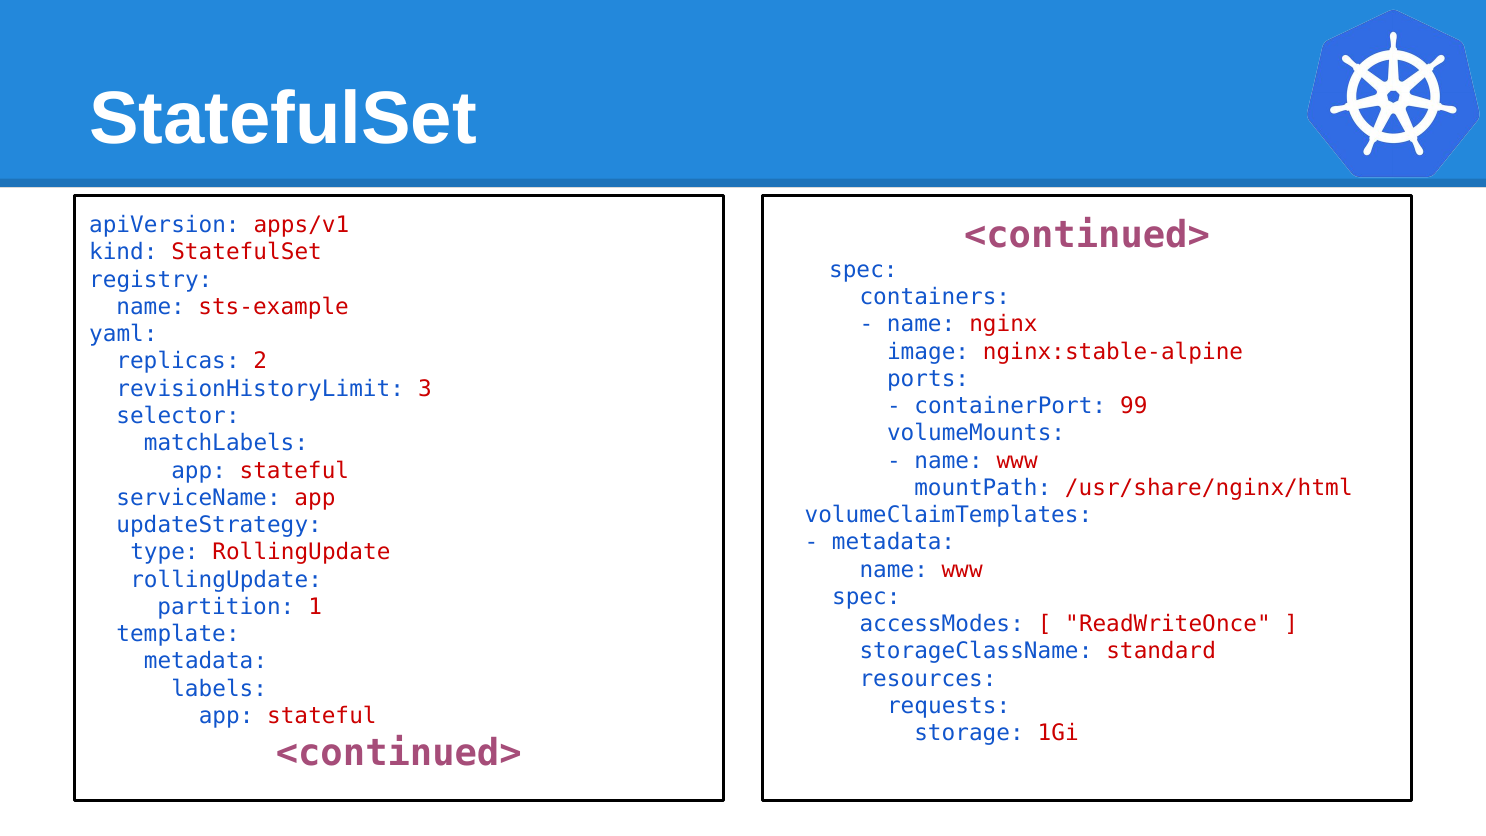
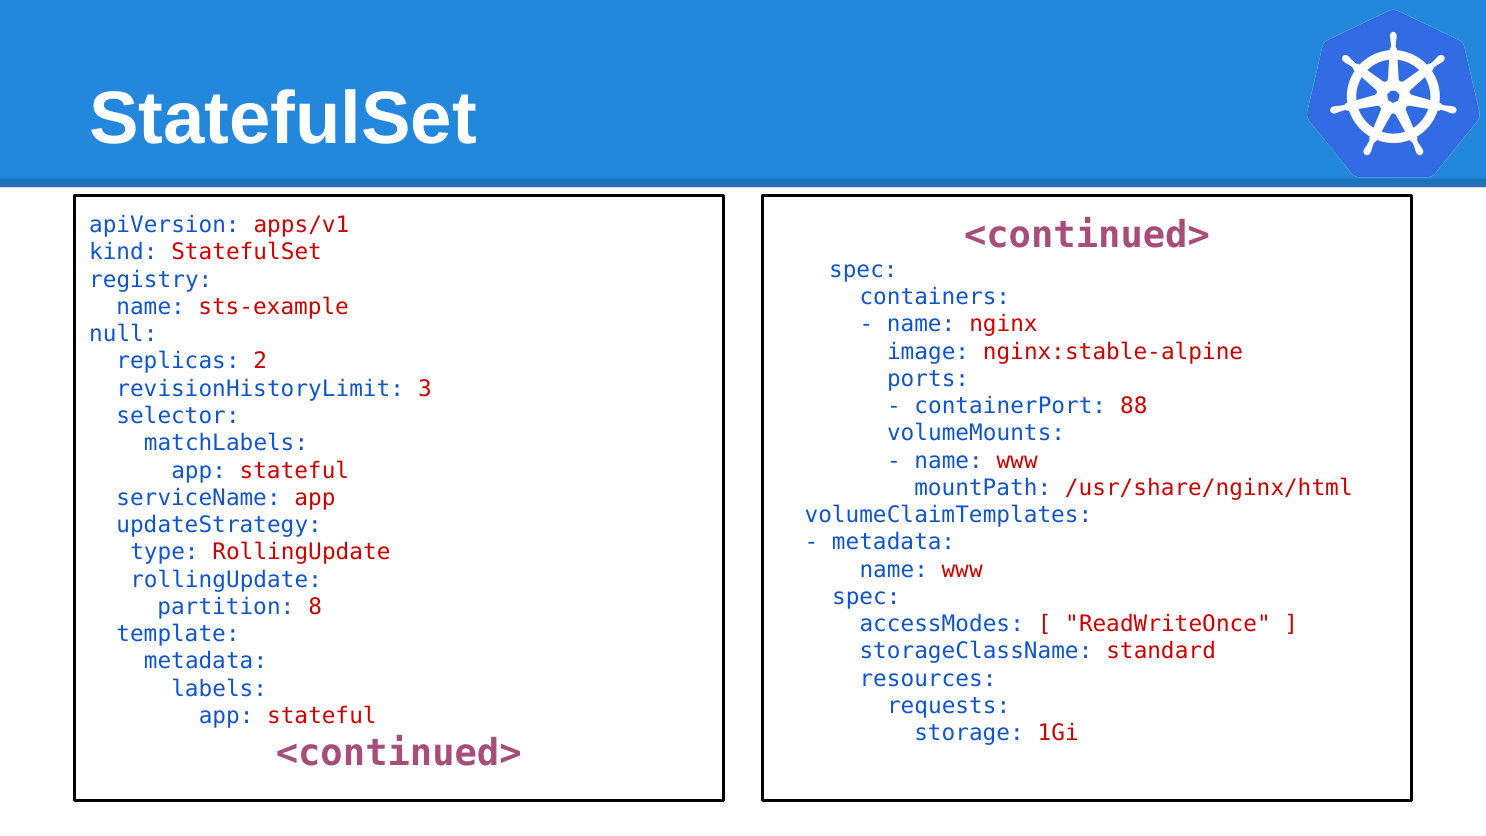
yaml: yaml -> null (123, 334)
99: 99 -> 88 (1134, 406)
1: 1 -> 8 (315, 607)
